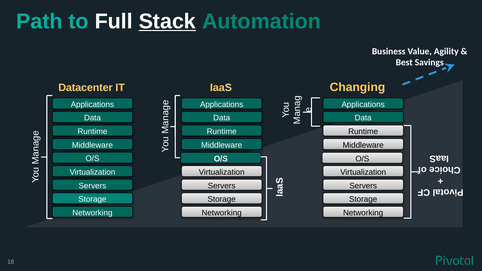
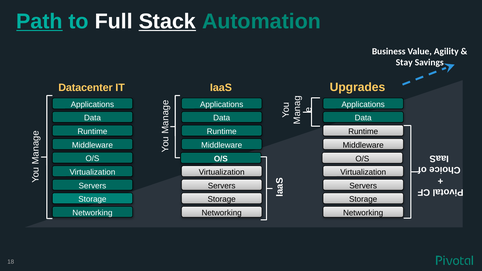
Path underline: none -> present (39, 21)
Best: Best -> Stay (404, 63)
Changing: Changing -> Upgrades (357, 87)
